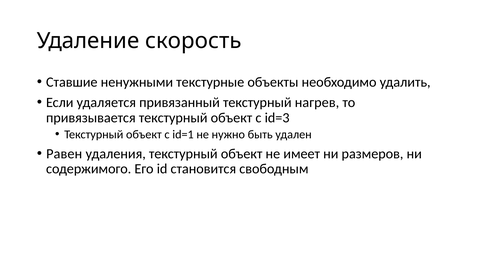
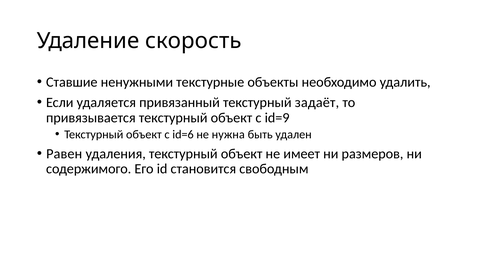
нагрев: нагрев -> задаёт (317, 102)
id=3: id=3 -> id=9 (277, 118)
id=1: id=1 -> id=6 (183, 134)
нужно: нужно -> нужна (228, 134)
